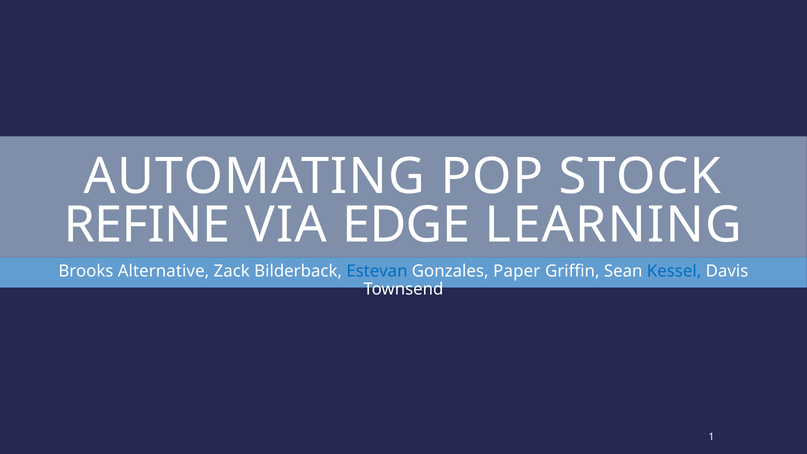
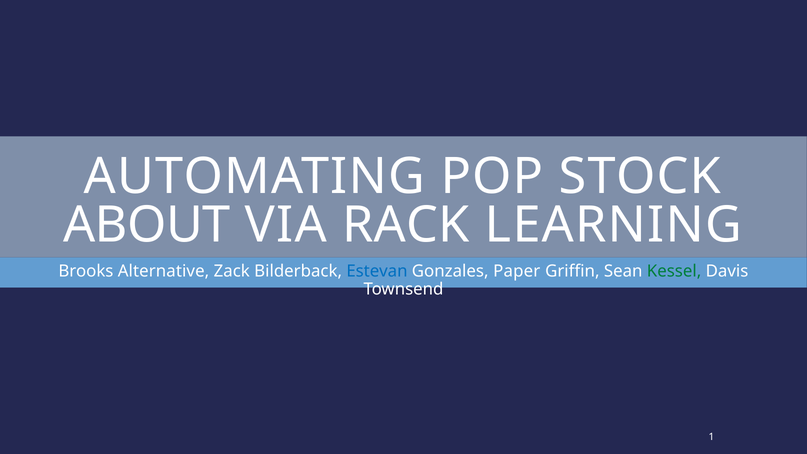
REFINE: REFINE -> ABOUT (147, 225)
EDGE: EDGE -> RACK (406, 225)
Kessel colour: blue -> green (674, 271)
